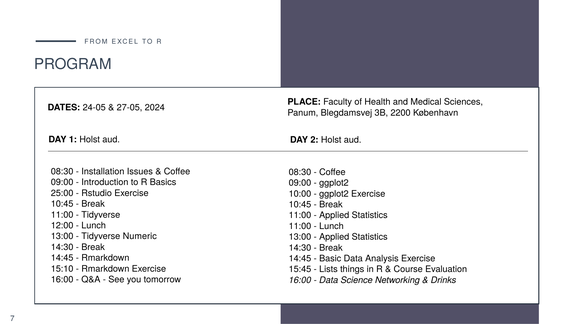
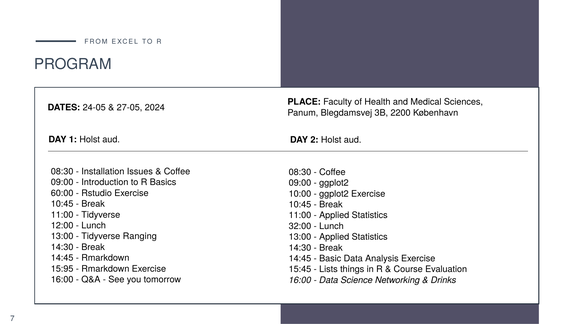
25:00: 25:00 -> 60:00 (62, 193)
11:00: 11:00 -> 32:00 (300, 226)
Numeric: Numeric -> Ranging (140, 236)
15:10: 15:10 -> 15:95 (62, 269)
